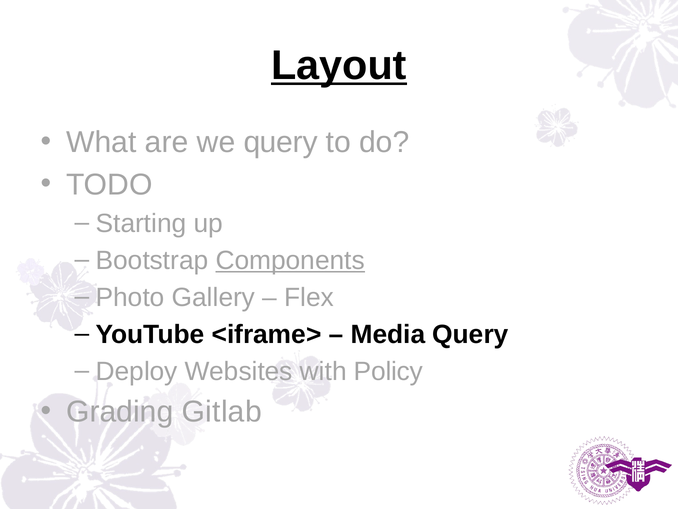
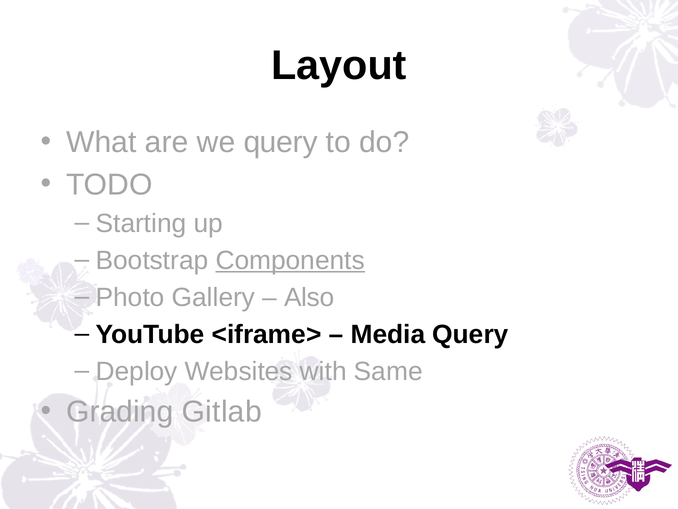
Layout underline: present -> none (339, 66)
Flex: Flex -> Also (309, 297)
Policy: Policy -> Same (388, 371)
